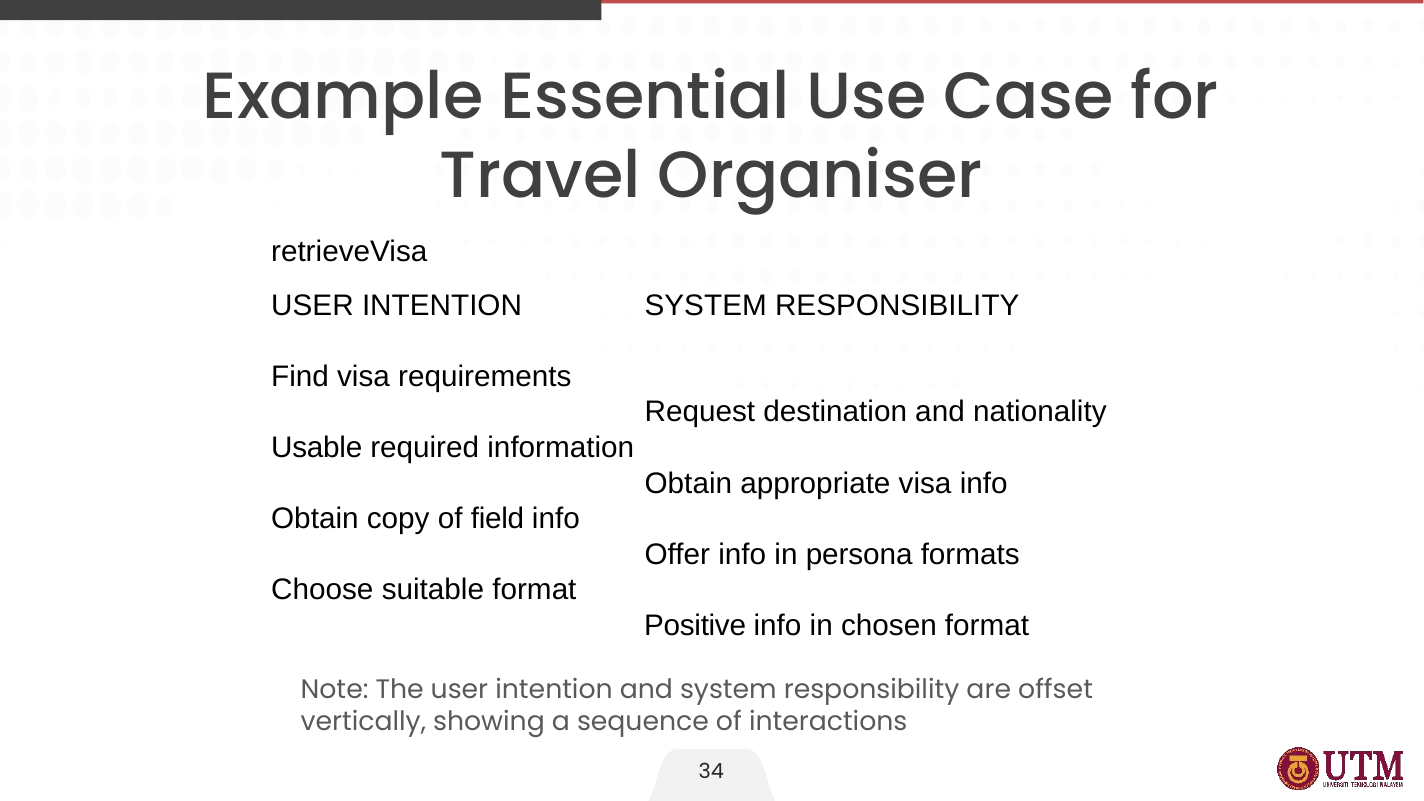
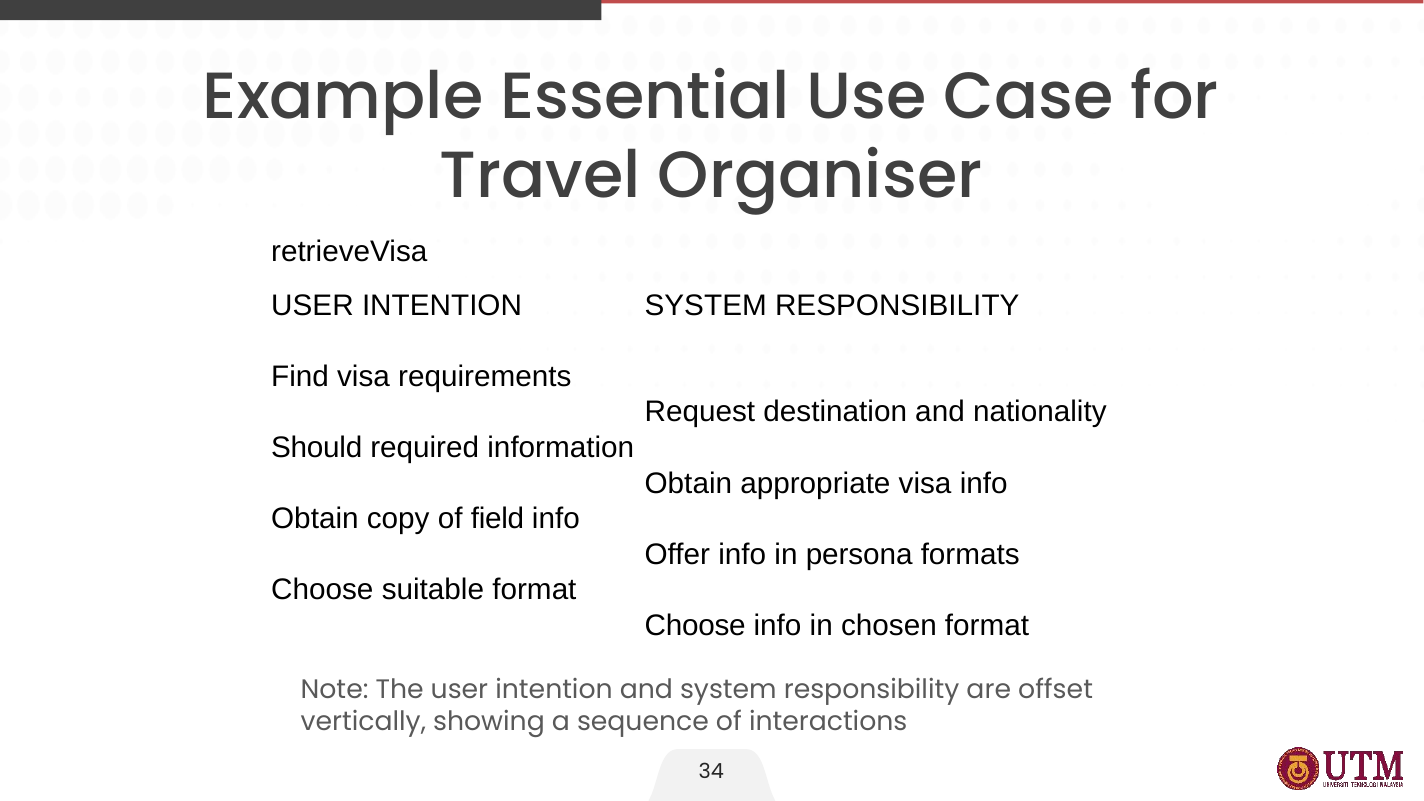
Usable: Usable -> Should (317, 448)
Positive: Positive -> Choose (695, 626)
